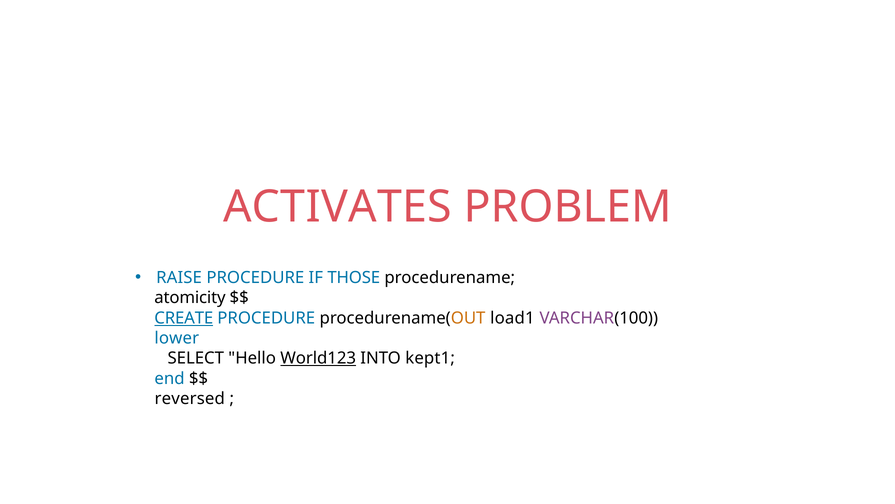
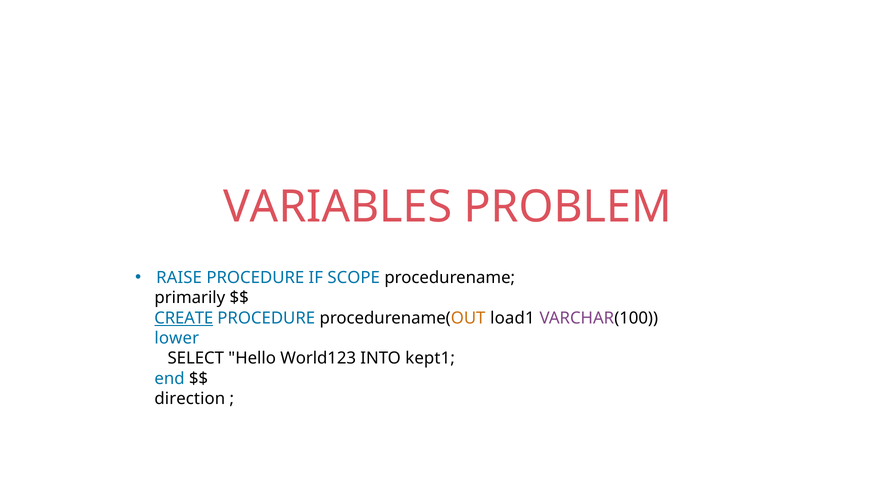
ACTIVATES: ACTIVATES -> VARIABLES (338, 207)
THOSE: THOSE -> SCOPE (354, 277)
atomicity: atomicity -> primarily (190, 298)
World123 underline: present -> none (318, 358)
reversed: reversed -> direction (190, 398)
